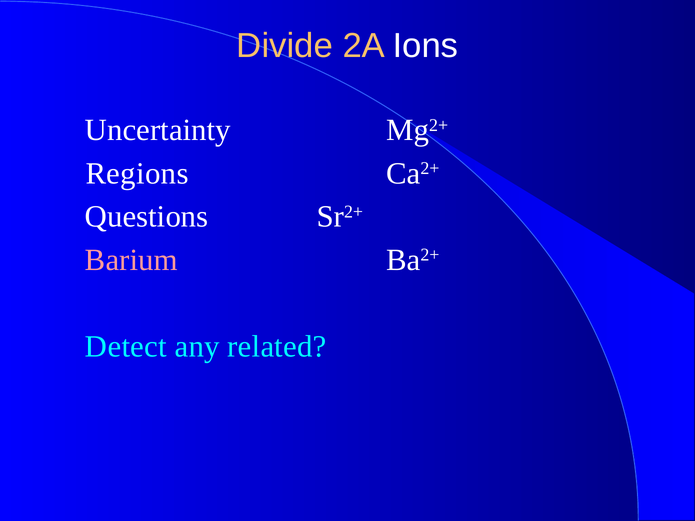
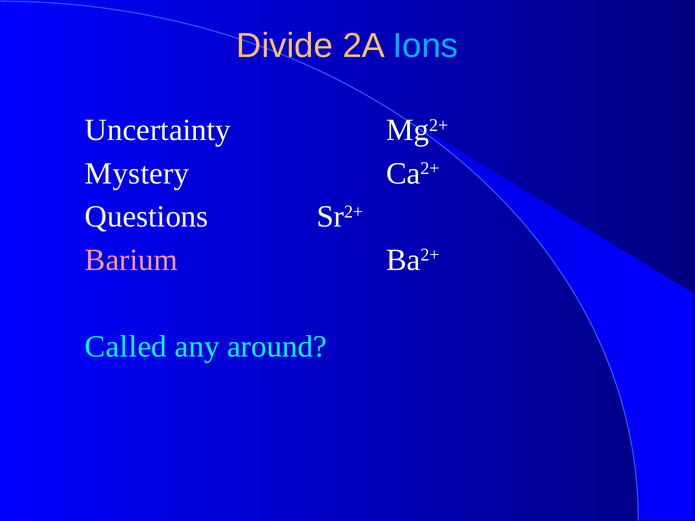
Ions colour: white -> light blue (426, 46)
Regions: Regions -> Mystery (137, 174)
Detect: Detect -> Called (126, 347)
related: related -> around (277, 347)
